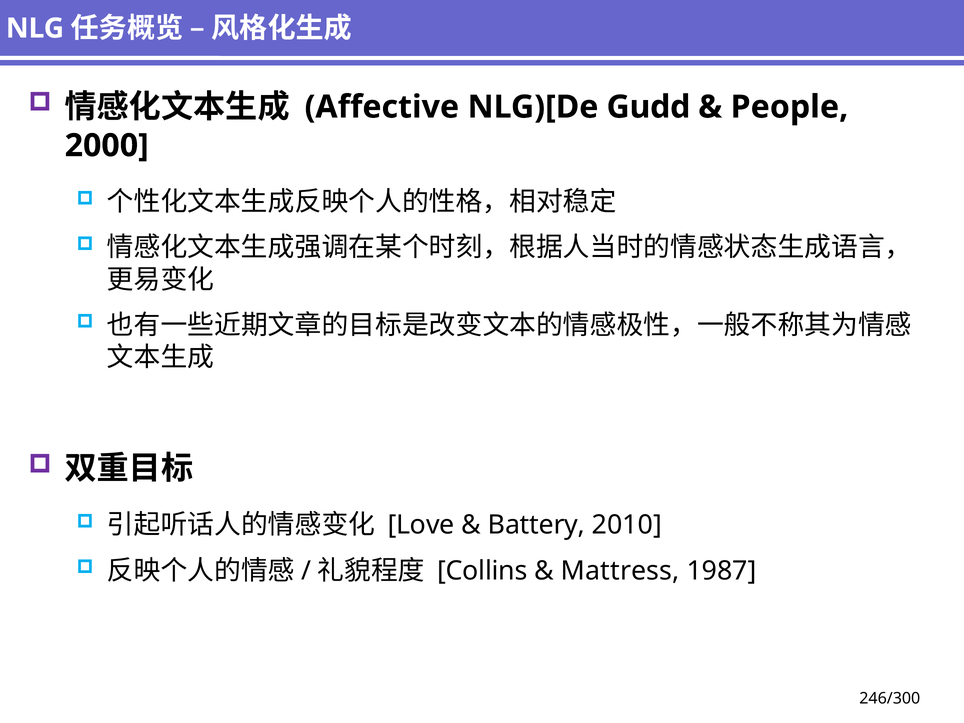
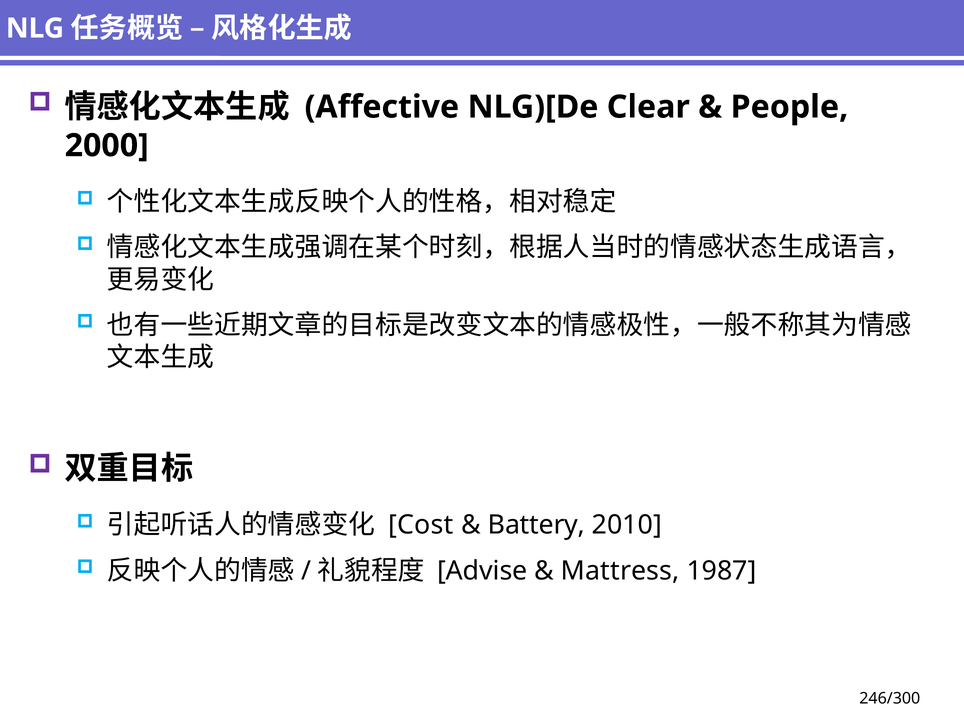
Gudd: Gudd -> Clear (648, 107)
Love: Love -> Cost (421, 525)
Collins: Collins -> Advise (482, 571)
